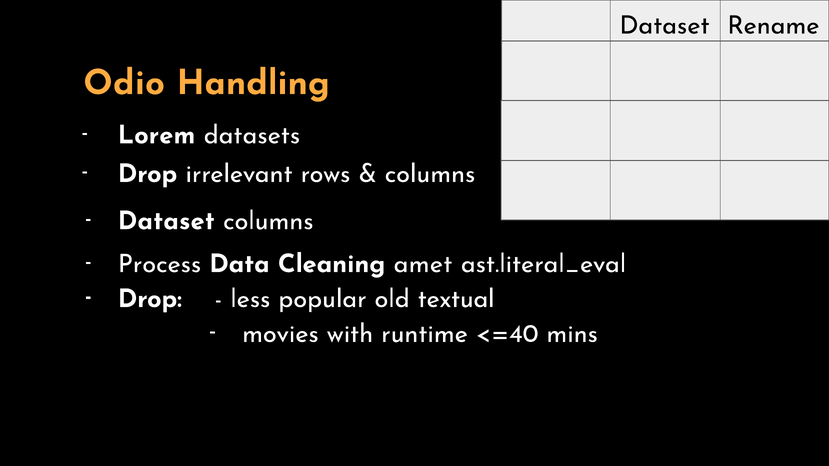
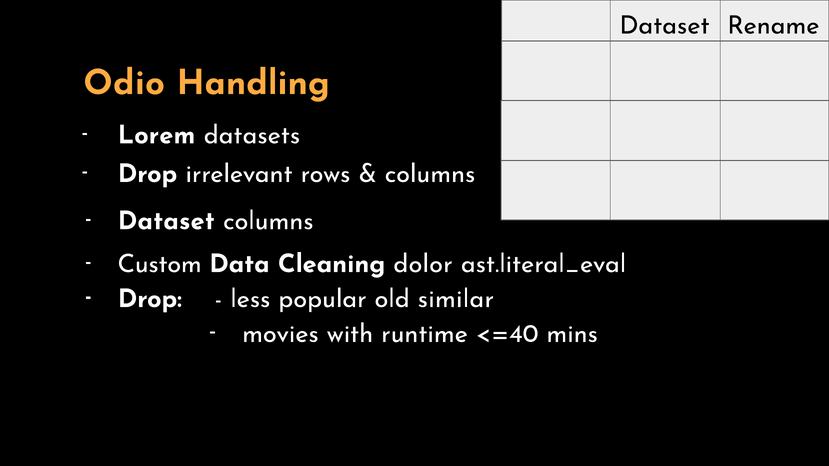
Process: Process -> Custom (160, 264)
amet: amet -> dolor (423, 264)
textual: textual -> similar (456, 299)
